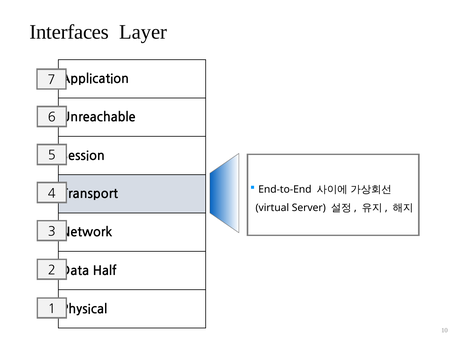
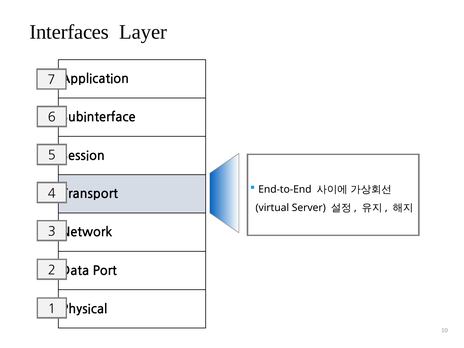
Unreachable: Unreachable -> Subinterface (98, 117)
Half: Half -> Port (105, 271)
